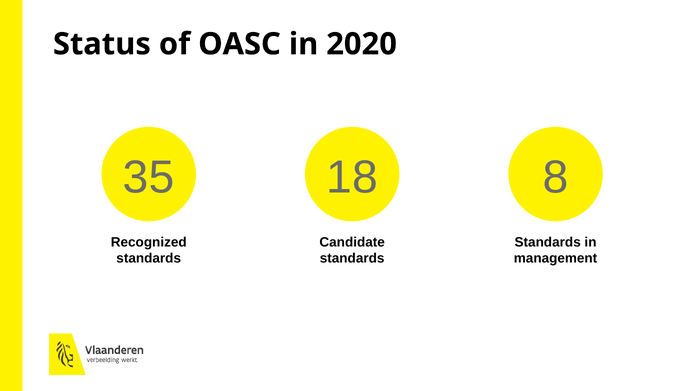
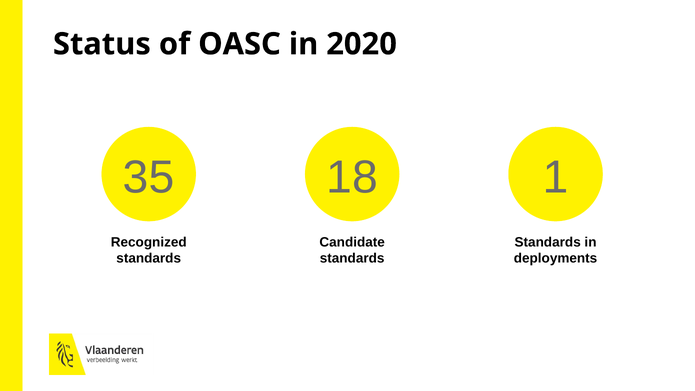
8: 8 -> 1 (556, 177)
management: management -> deployments (556, 258)
